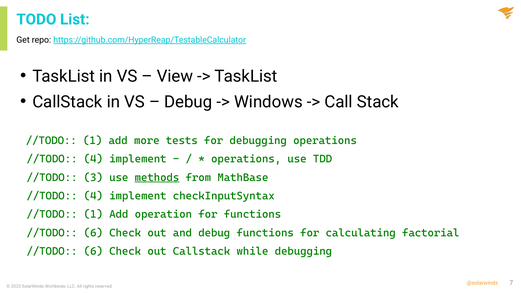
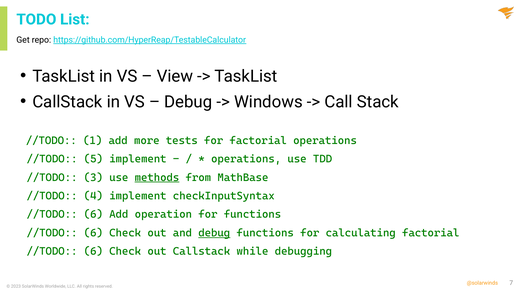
for debugging: debugging -> factorial (258, 141)
4: 4 -> 5 (93, 159)
1: 1 -> 6 (93, 214)
debug underline: none -> present (214, 233)
